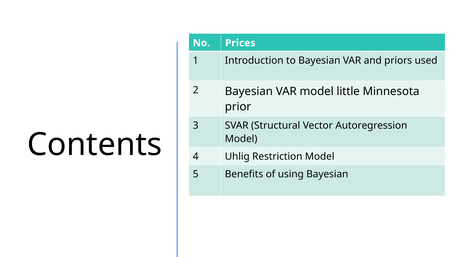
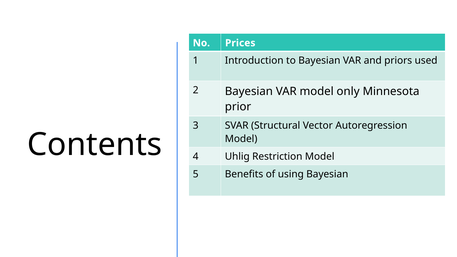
little: little -> only (348, 91)
